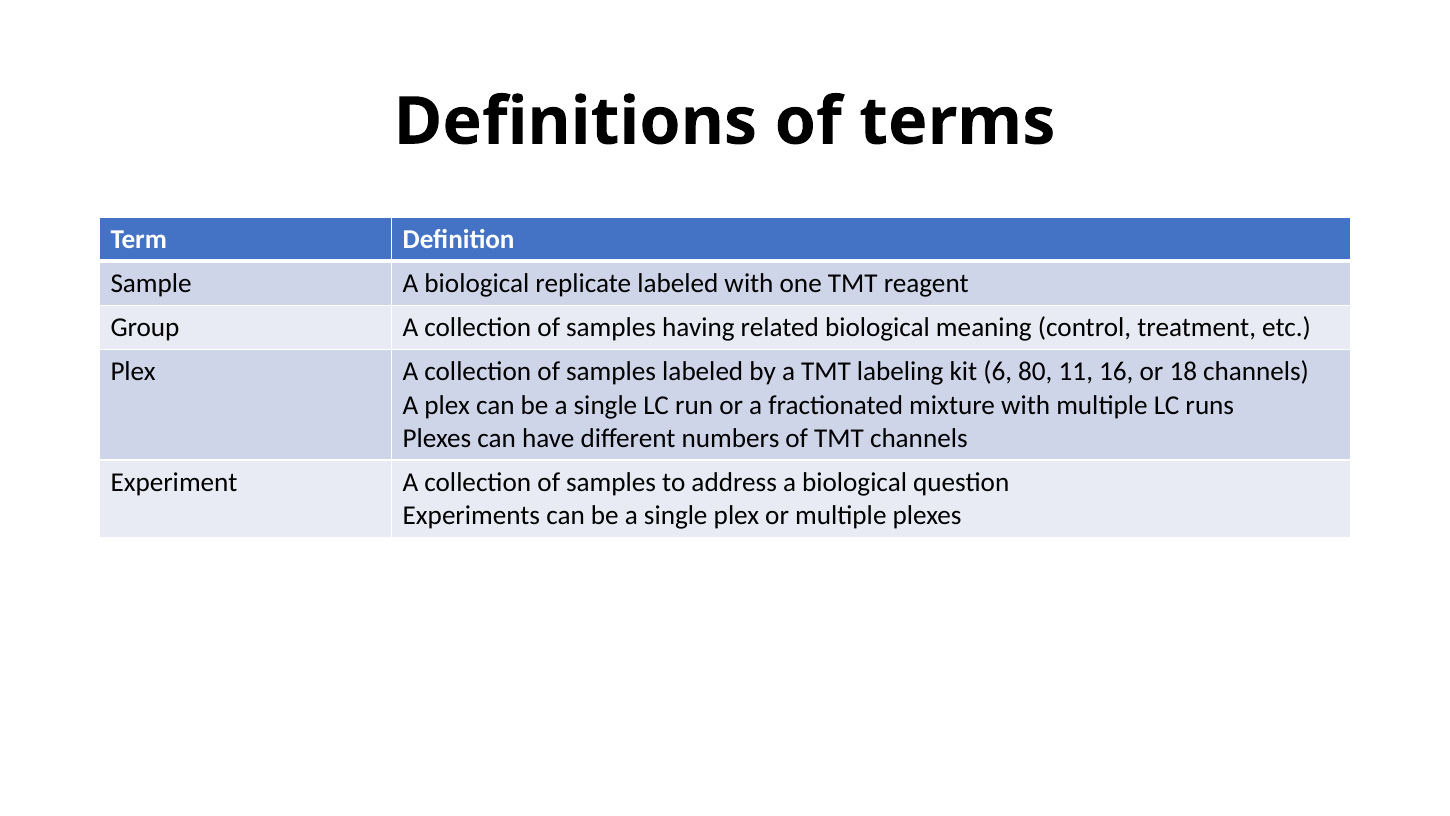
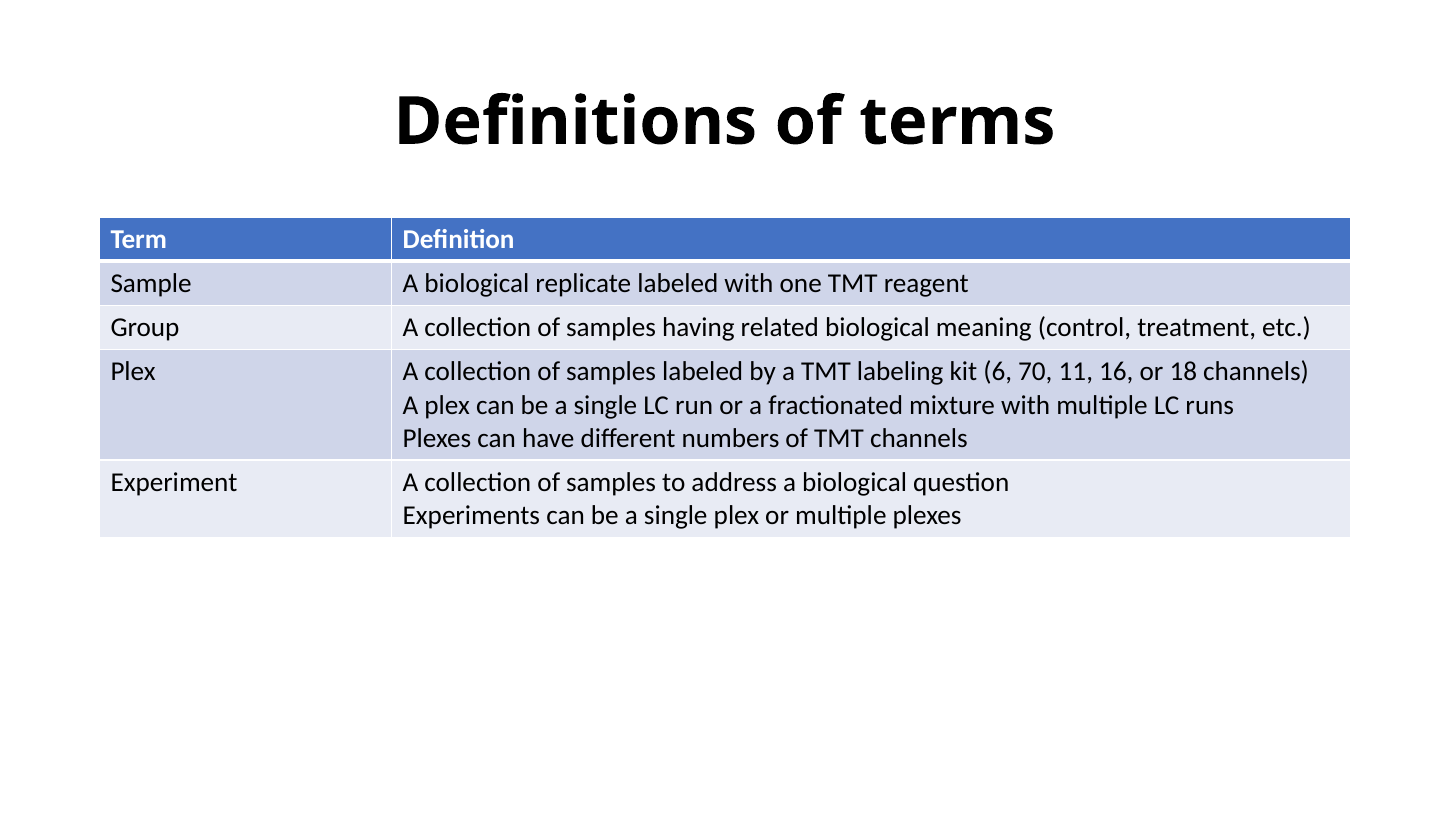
80: 80 -> 70 (1035, 372)
